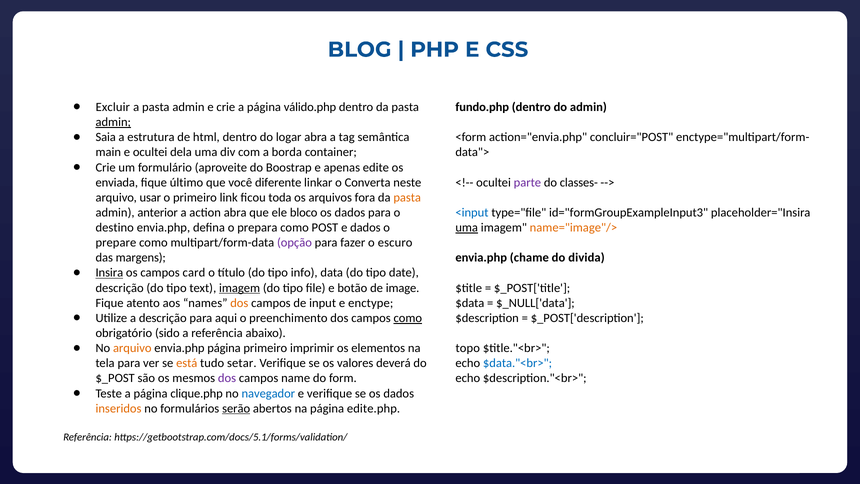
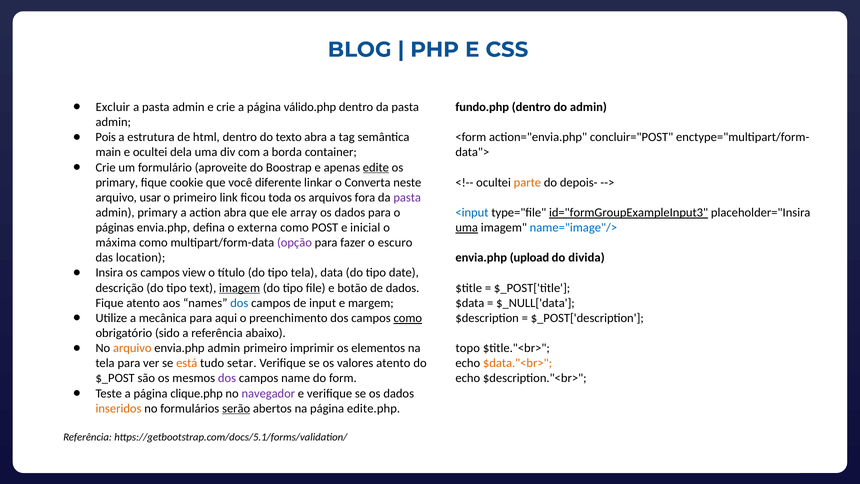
admin underline: present -> none (113, 122)
Saia: Saia -> Pois (106, 137)
logar: logar -> texto (289, 137)
edite underline: none -> present (376, 167)
enviada: enviada -> primary (117, 182)
último: último -> cookie (187, 182)
parte colour: purple -> orange (527, 182)
classes-: classes- -> depois- (579, 182)
pasta colour: orange -> purple (407, 197)
admin anterior: anterior -> primary (157, 212)
bloco: bloco -> array (304, 212)
id="formGroupExampleInput3 underline: none -> present (629, 212)
destino: destino -> páginas (115, 228)
prepara: prepara -> externa (257, 228)
e dados: dados -> inicial (365, 228)
name="image"/> colour: orange -> blue (573, 228)
prepare: prepare -> máxima (116, 243)
margens: margens -> location (141, 258)
chame: chame -> upload (529, 258)
Insira underline: present -> none (109, 273)
card: card -> view (194, 273)
tipo info: info -> tela (304, 273)
de image: image -> dados (403, 288)
dos colour: orange -> blue (239, 303)
enctype: enctype -> margem (371, 303)
a descrição: descrição -> mecânica (163, 318)
envia.php página: página -> admin (224, 348)
valores deverá: deverá -> atento (393, 363)
$data."<br> colour: blue -> orange (517, 363)
navegador colour: blue -> purple (268, 393)
